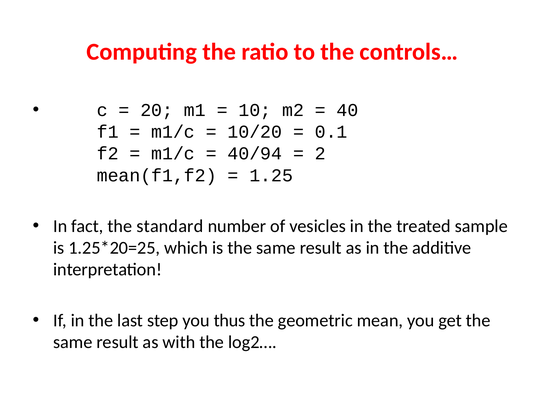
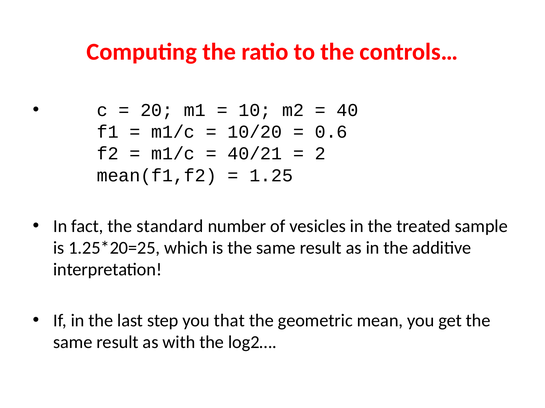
0.1: 0.1 -> 0.6 (331, 132)
40/94: 40/94 -> 40/21 (255, 154)
thus: thus -> that (229, 321)
